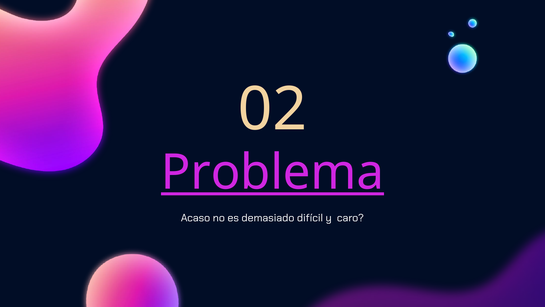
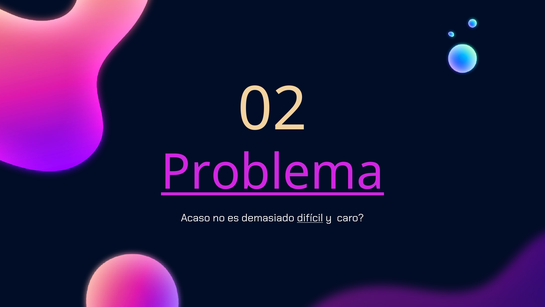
difícil underline: none -> present (310, 218)
